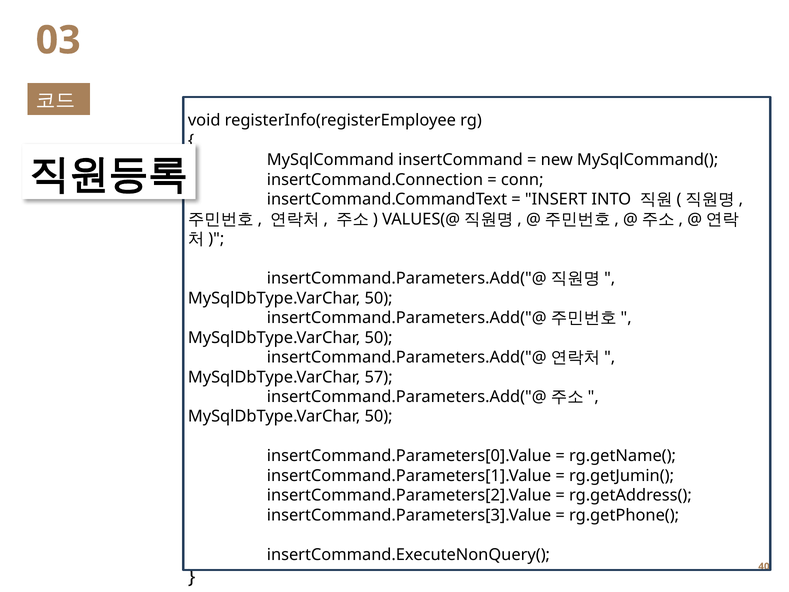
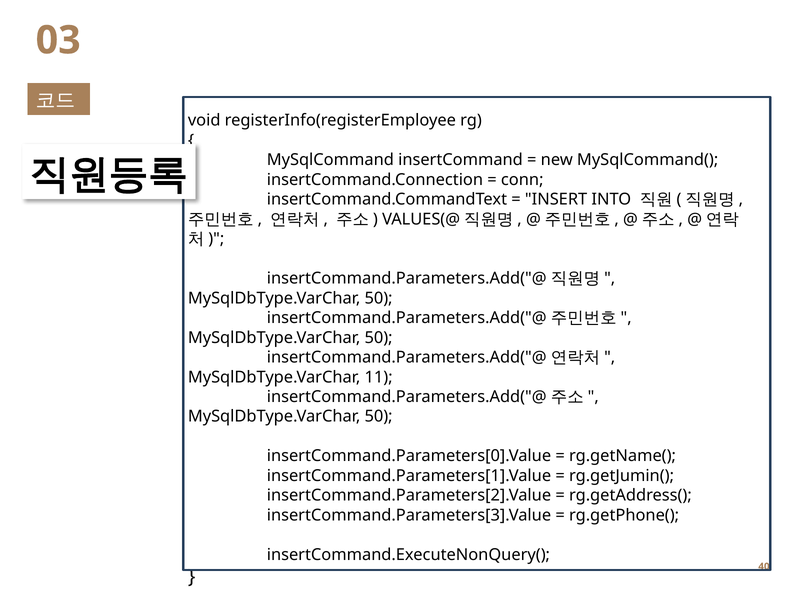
57: 57 -> 11 (379, 377)
